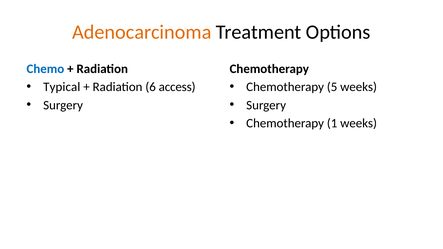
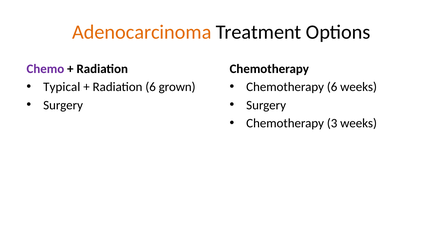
Chemo colour: blue -> purple (45, 69)
access: access -> grown (177, 87)
Chemotherapy 5: 5 -> 6 (332, 87)
1: 1 -> 3 (332, 123)
